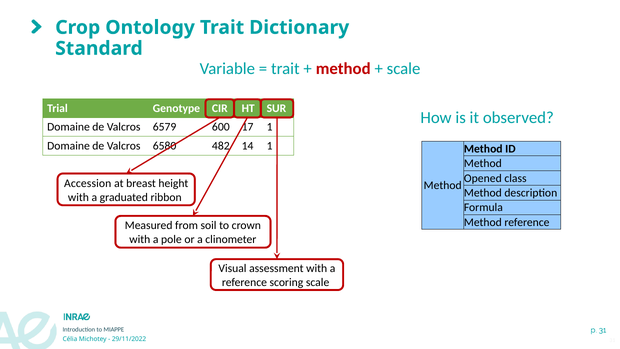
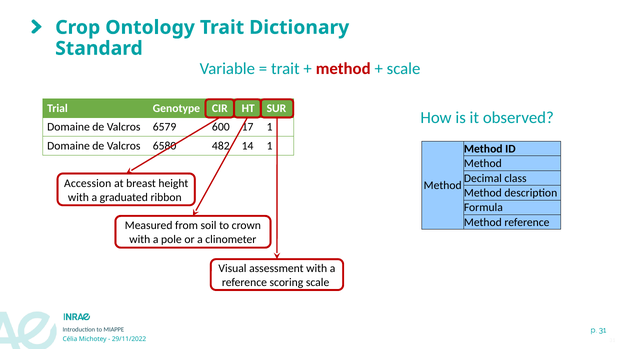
Opened: Opened -> Decimal (483, 178)
